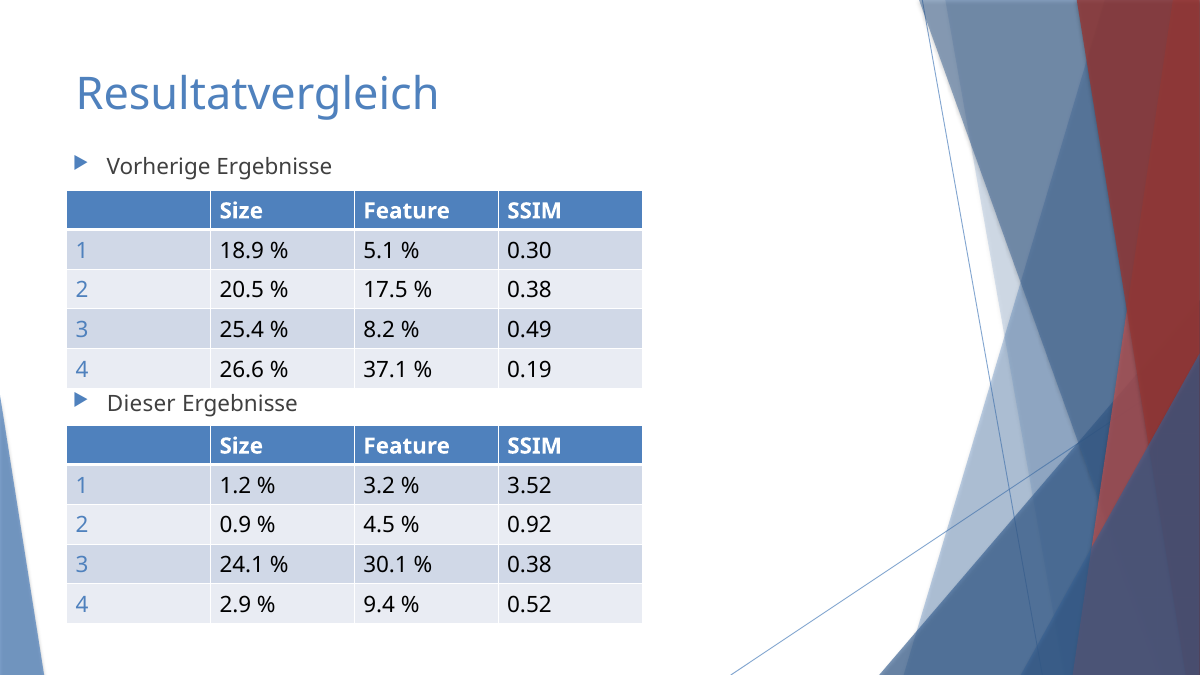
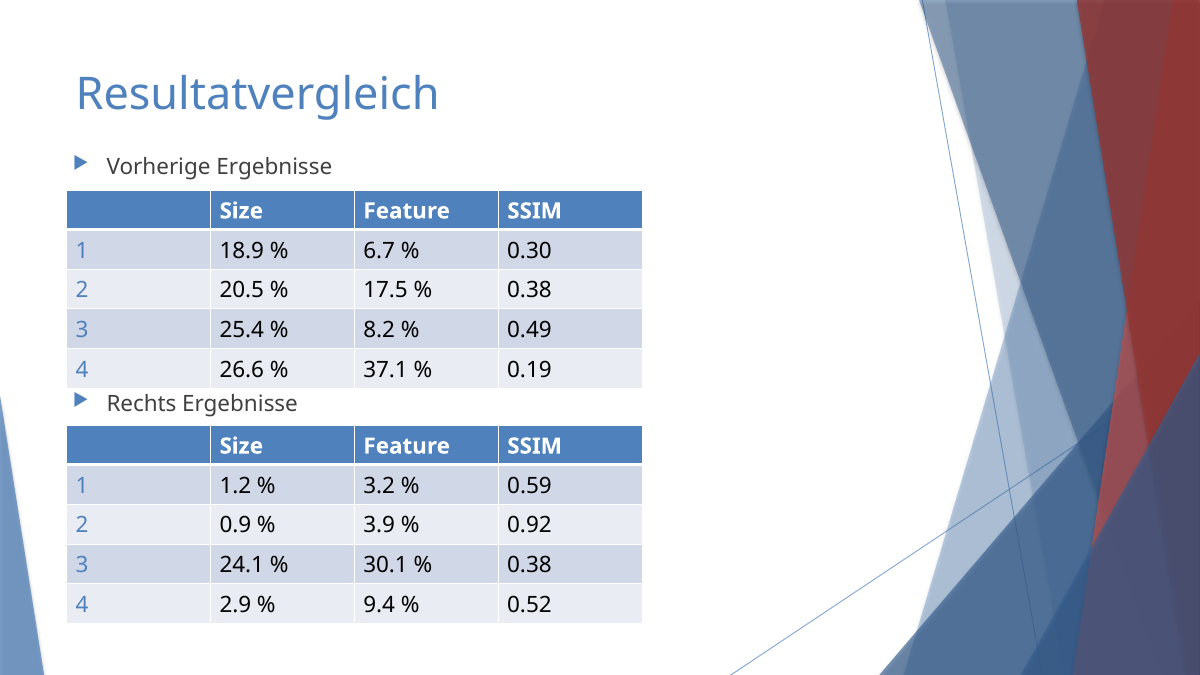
5.1: 5.1 -> 6.7 (379, 251)
Dieser: Dieser -> Rechts (141, 404)
3.52: 3.52 -> 0.59 (529, 486)
4.5: 4.5 -> 3.9 (379, 525)
